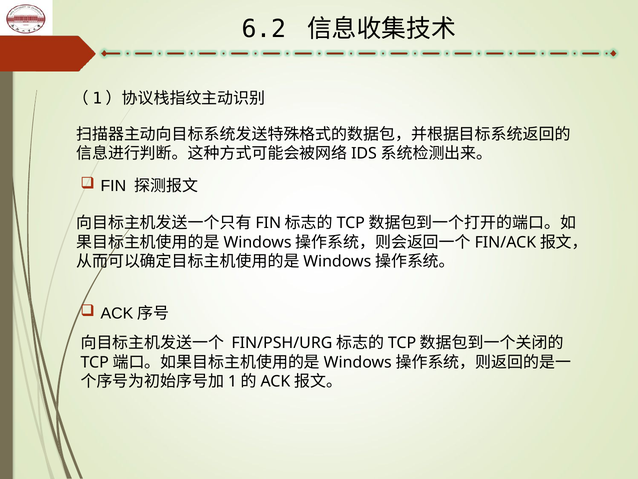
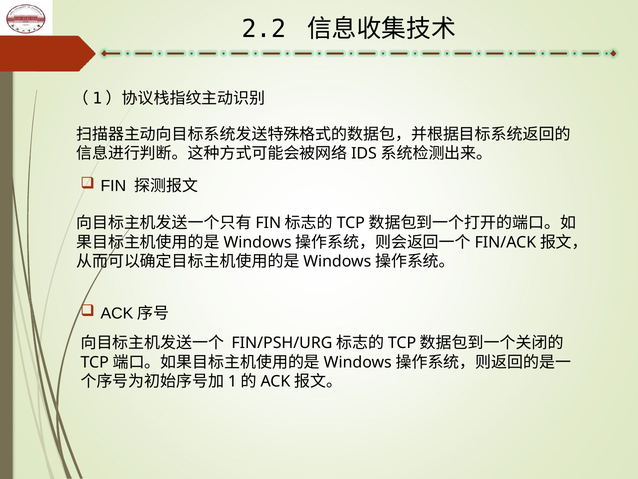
6.2: 6.2 -> 2.2 (264, 29)
